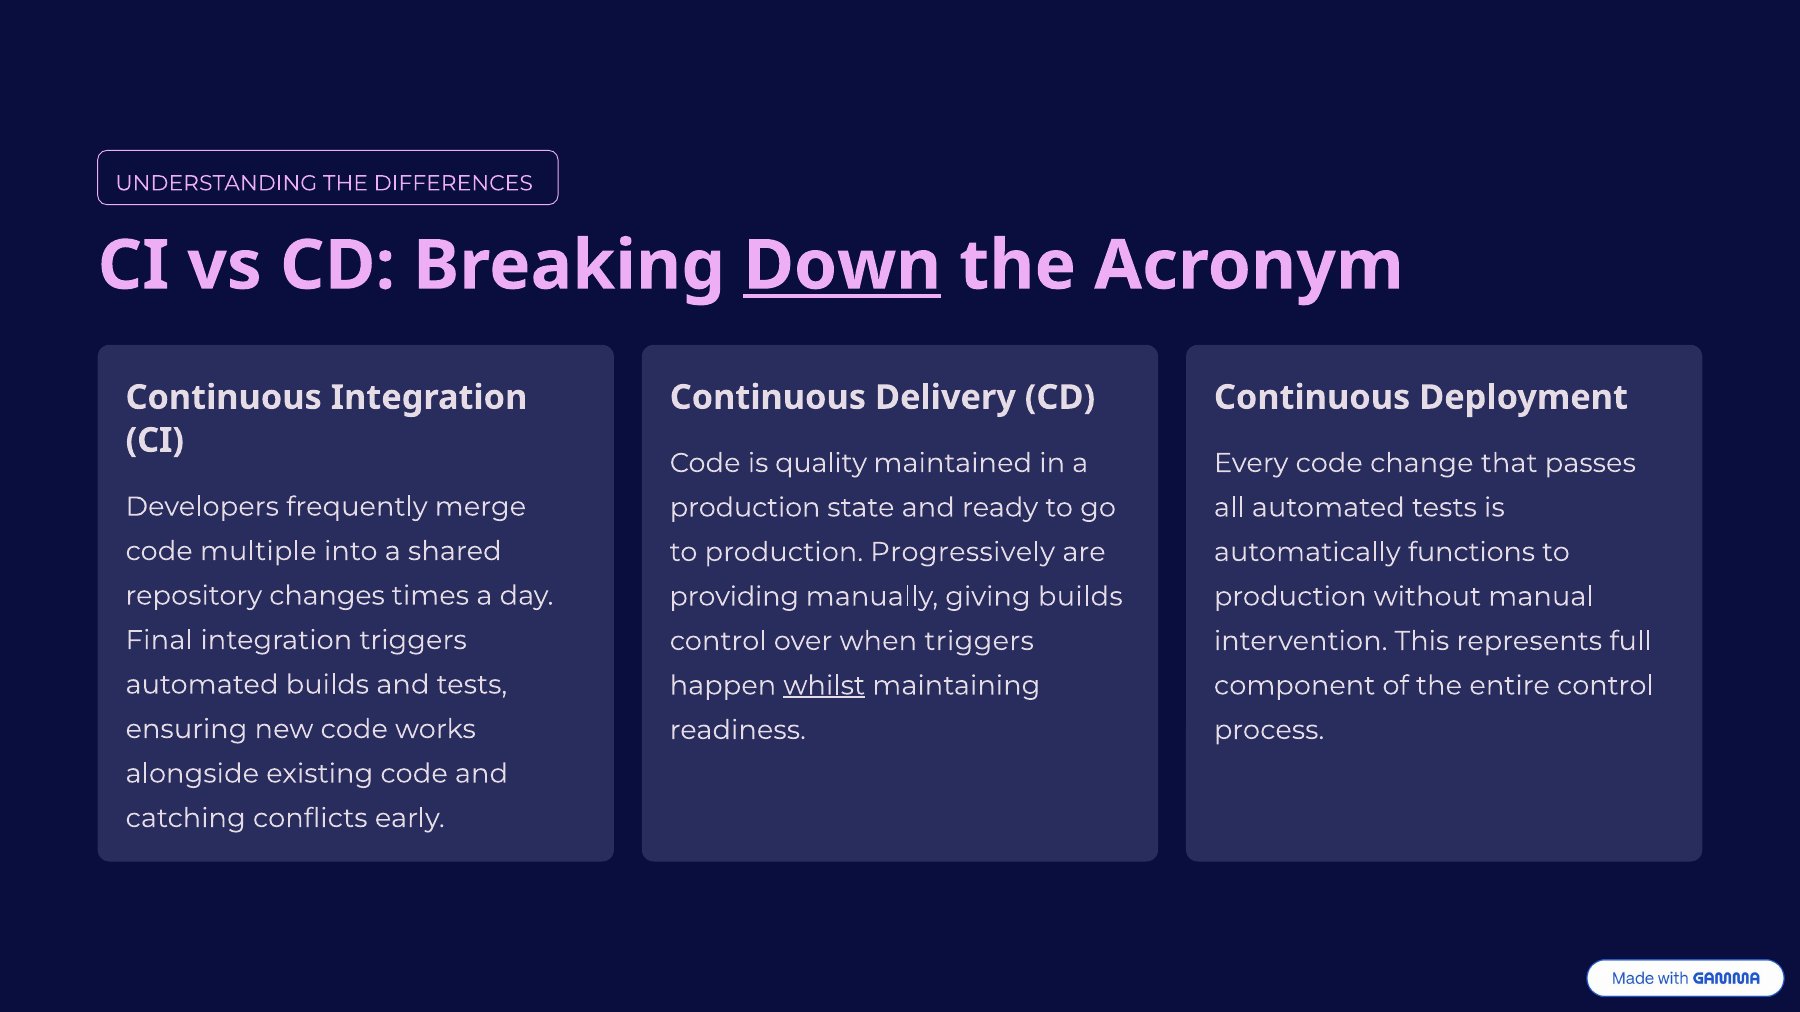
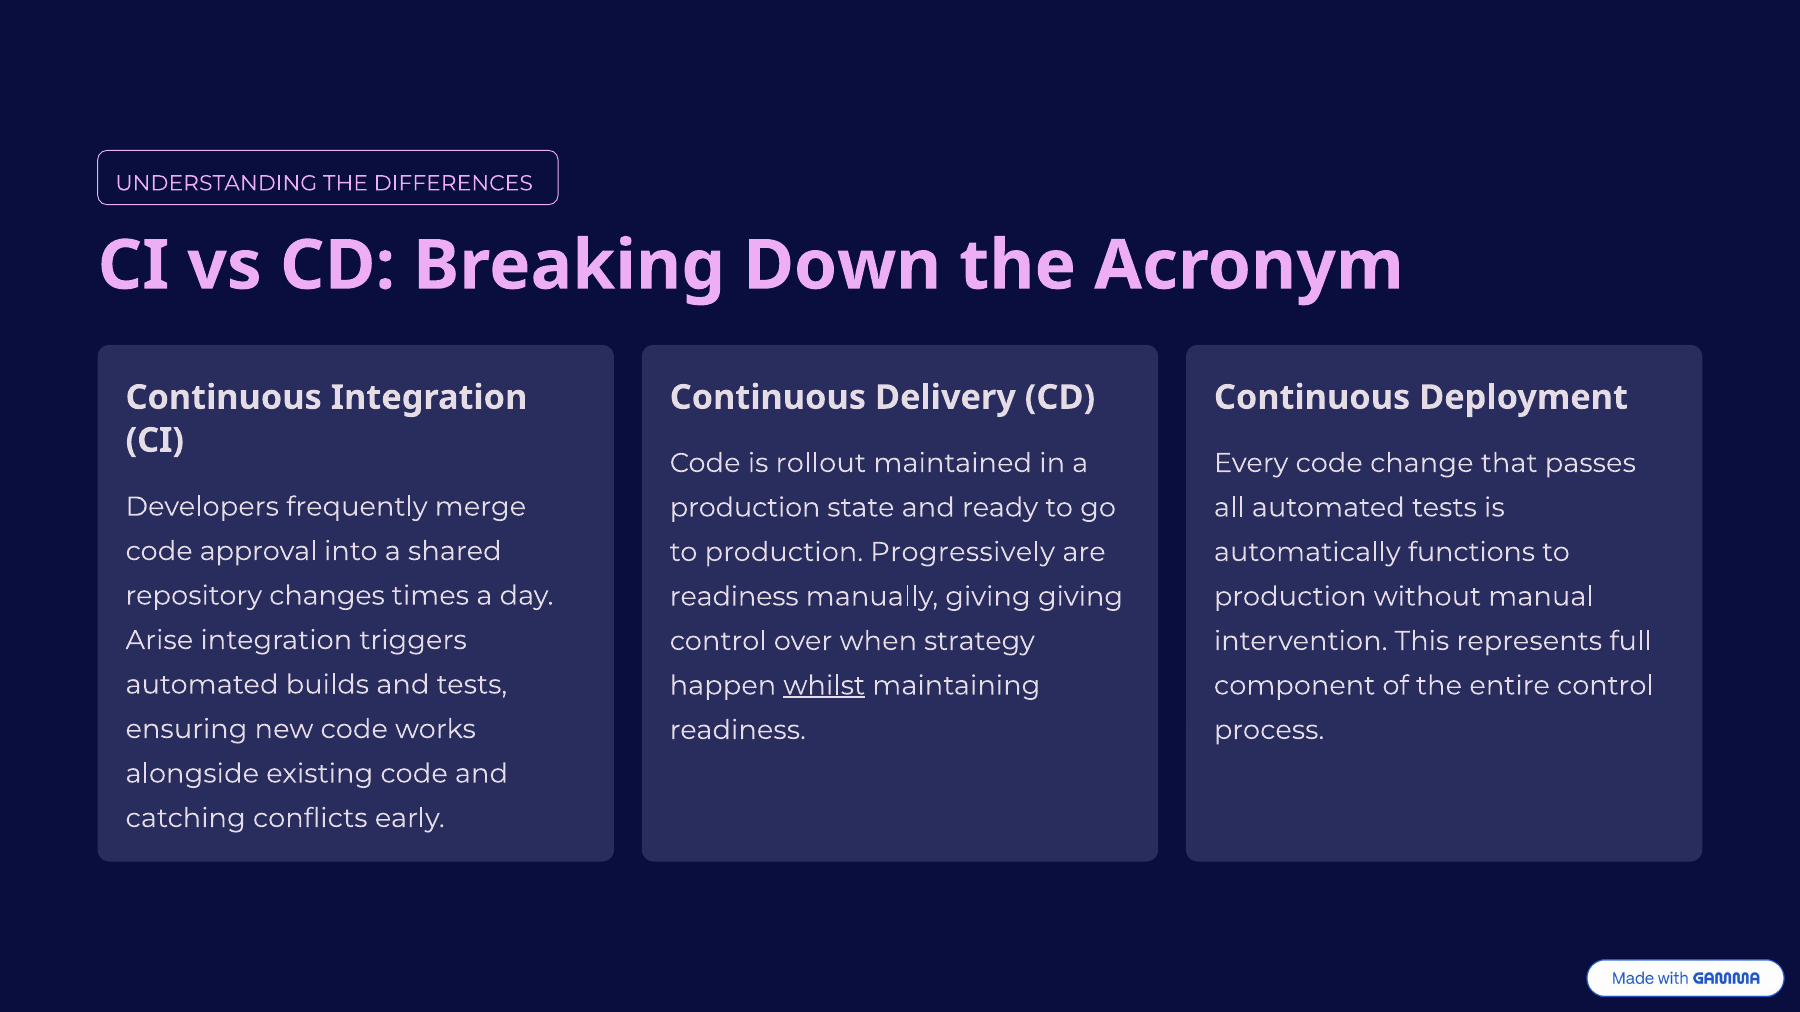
Down underline: present -> none (842, 266)
quality: quality -> rollout (821, 463)
multiple: multiple -> approval (258, 551)
providing: providing -> readiness (734, 597)
giving builds: builds -> giving (1080, 597)
Final: Final -> Arise (159, 640)
when triggers: triggers -> strategy (979, 641)
